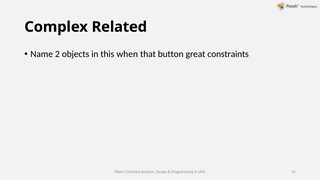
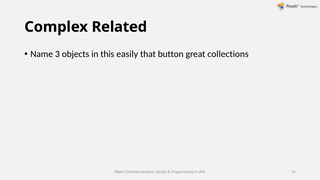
2: 2 -> 3 (57, 54)
when: when -> easily (127, 54)
constraints: constraints -> collections (228, 54)
